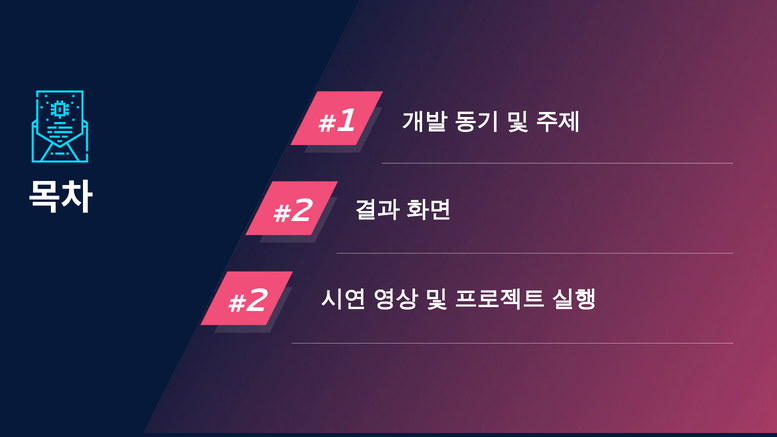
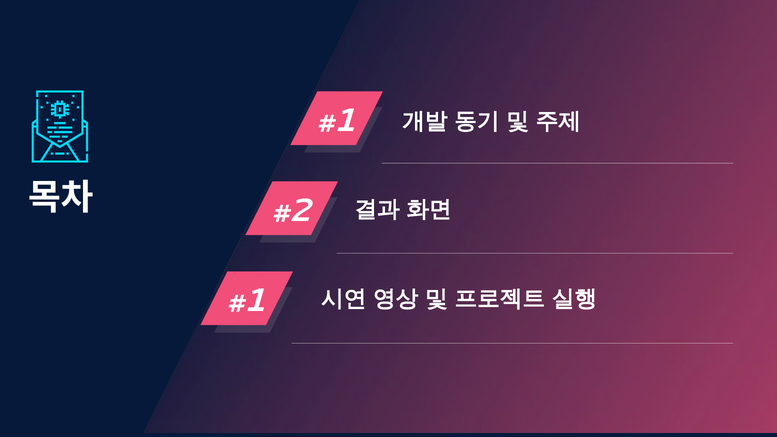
2: 2 -> 1 (254, 301)
